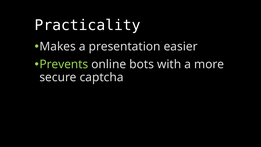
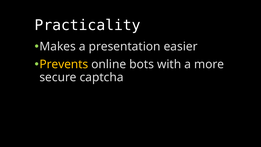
Prevents colour: light green -> yellow (64, 64)
